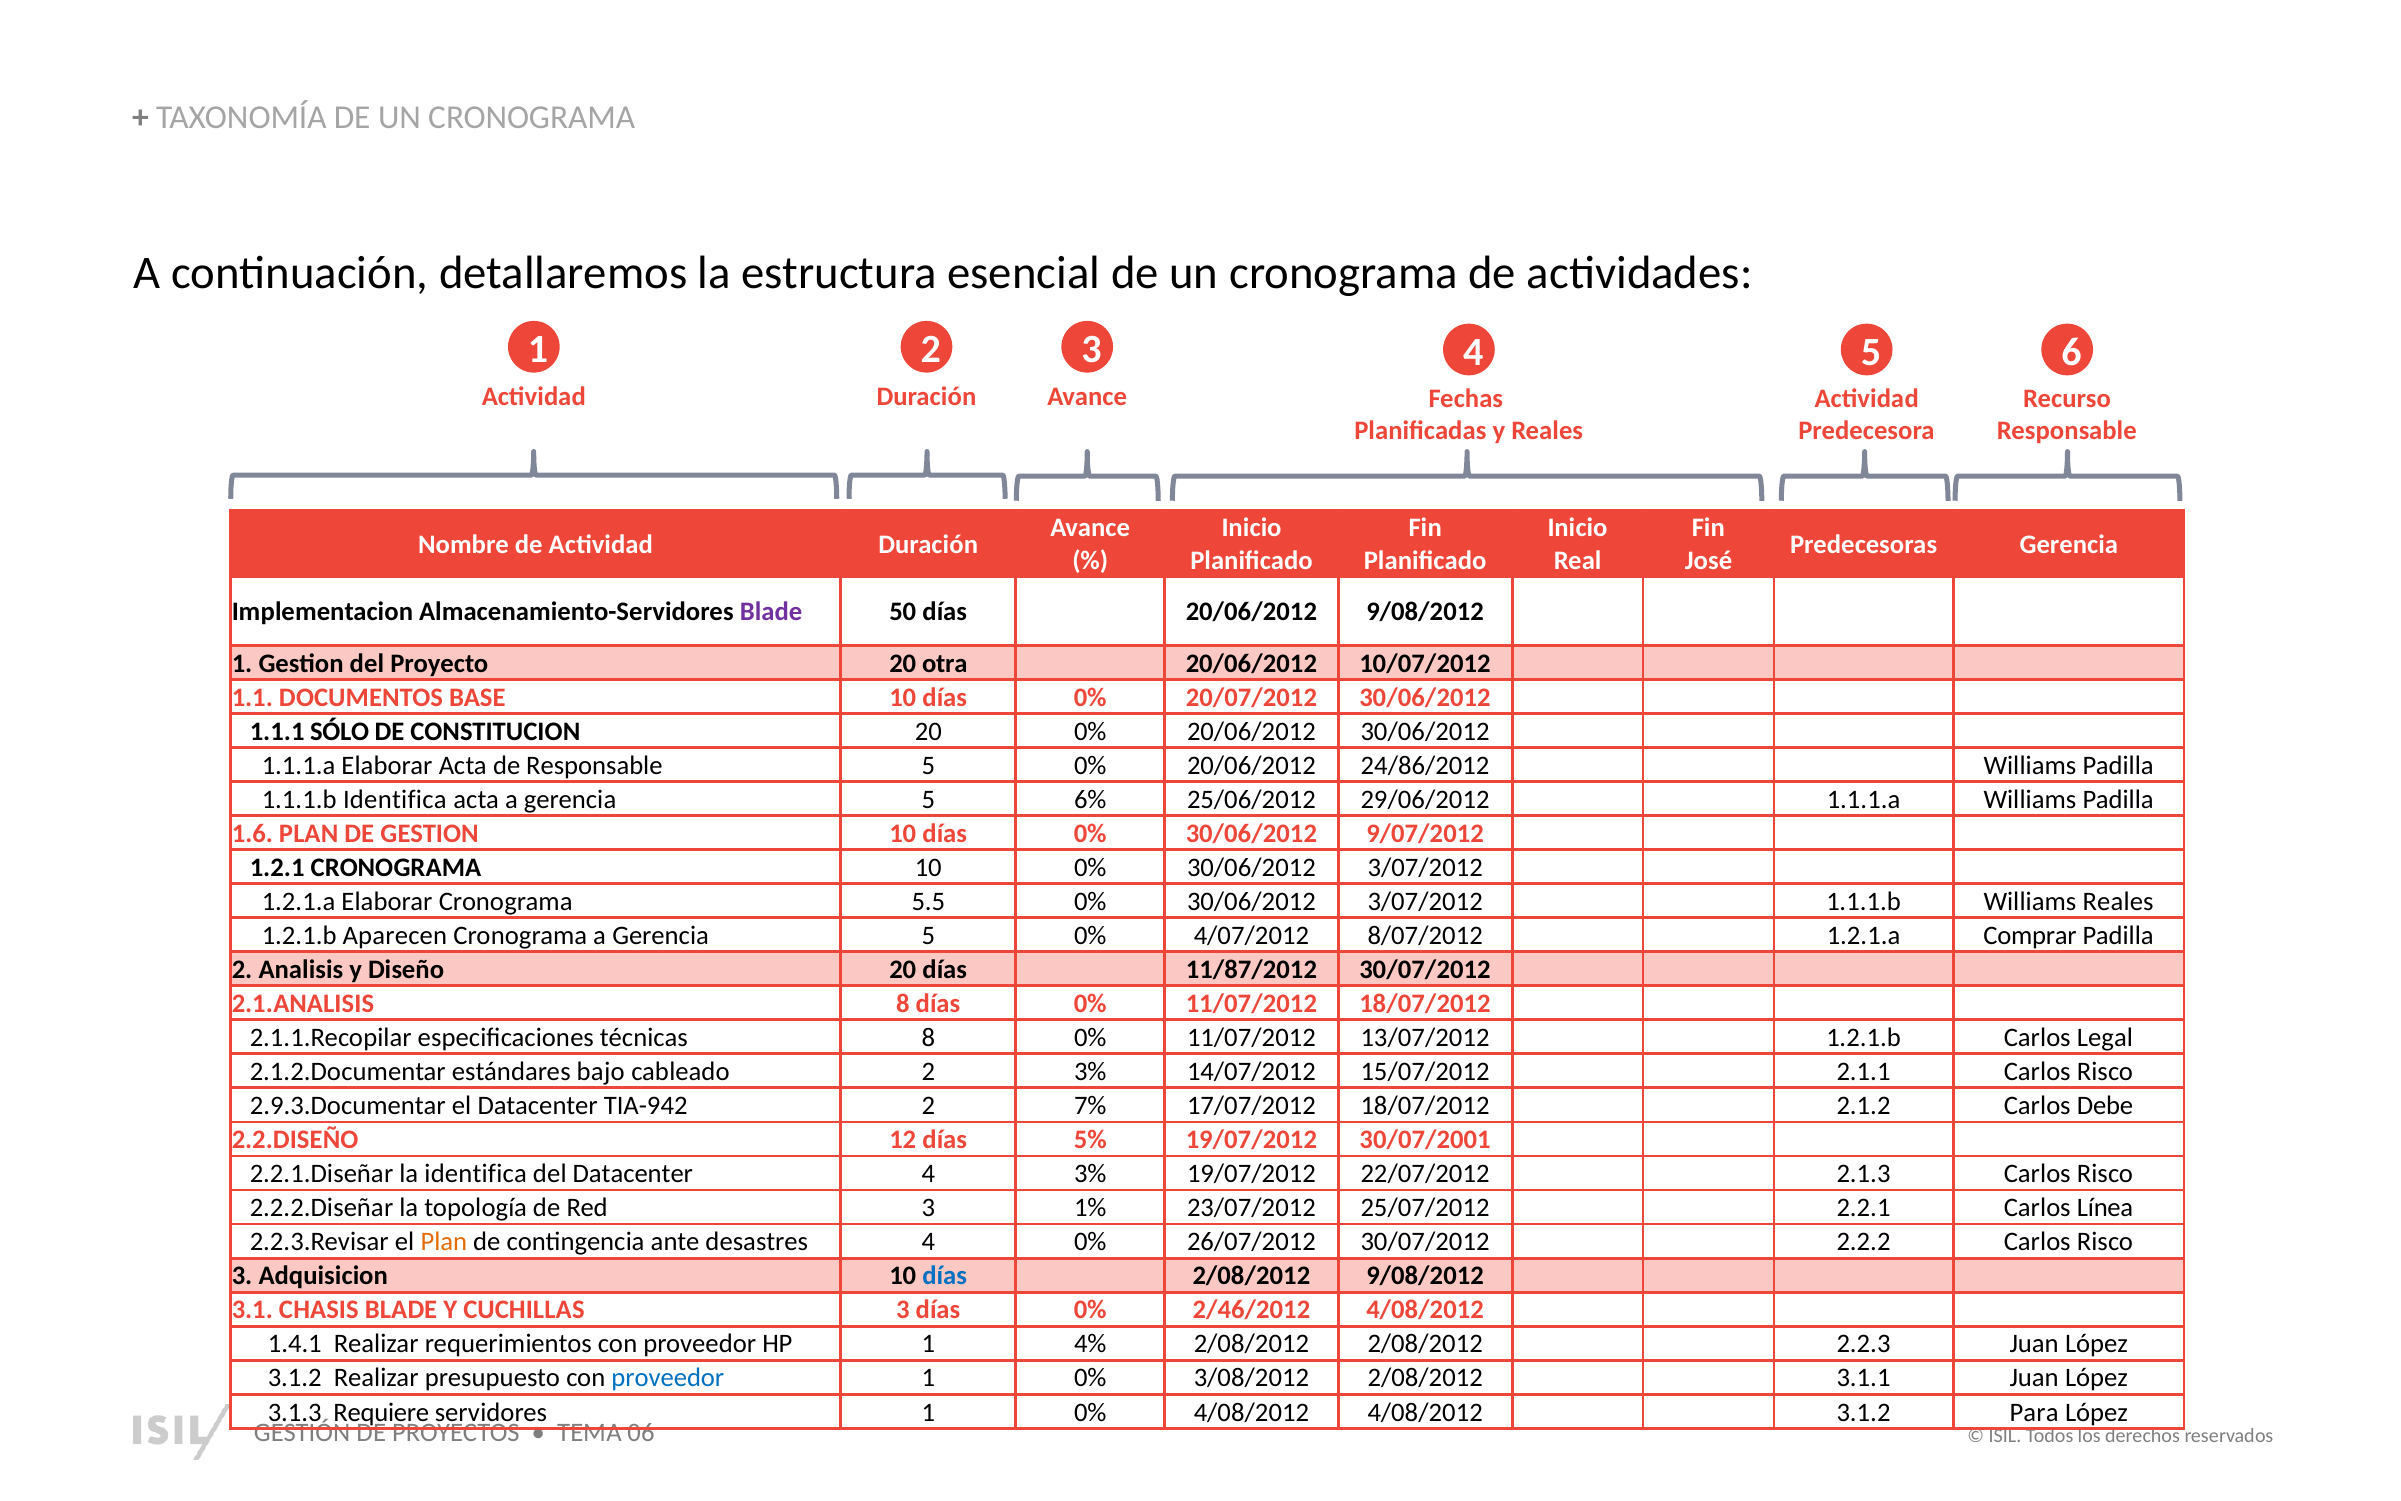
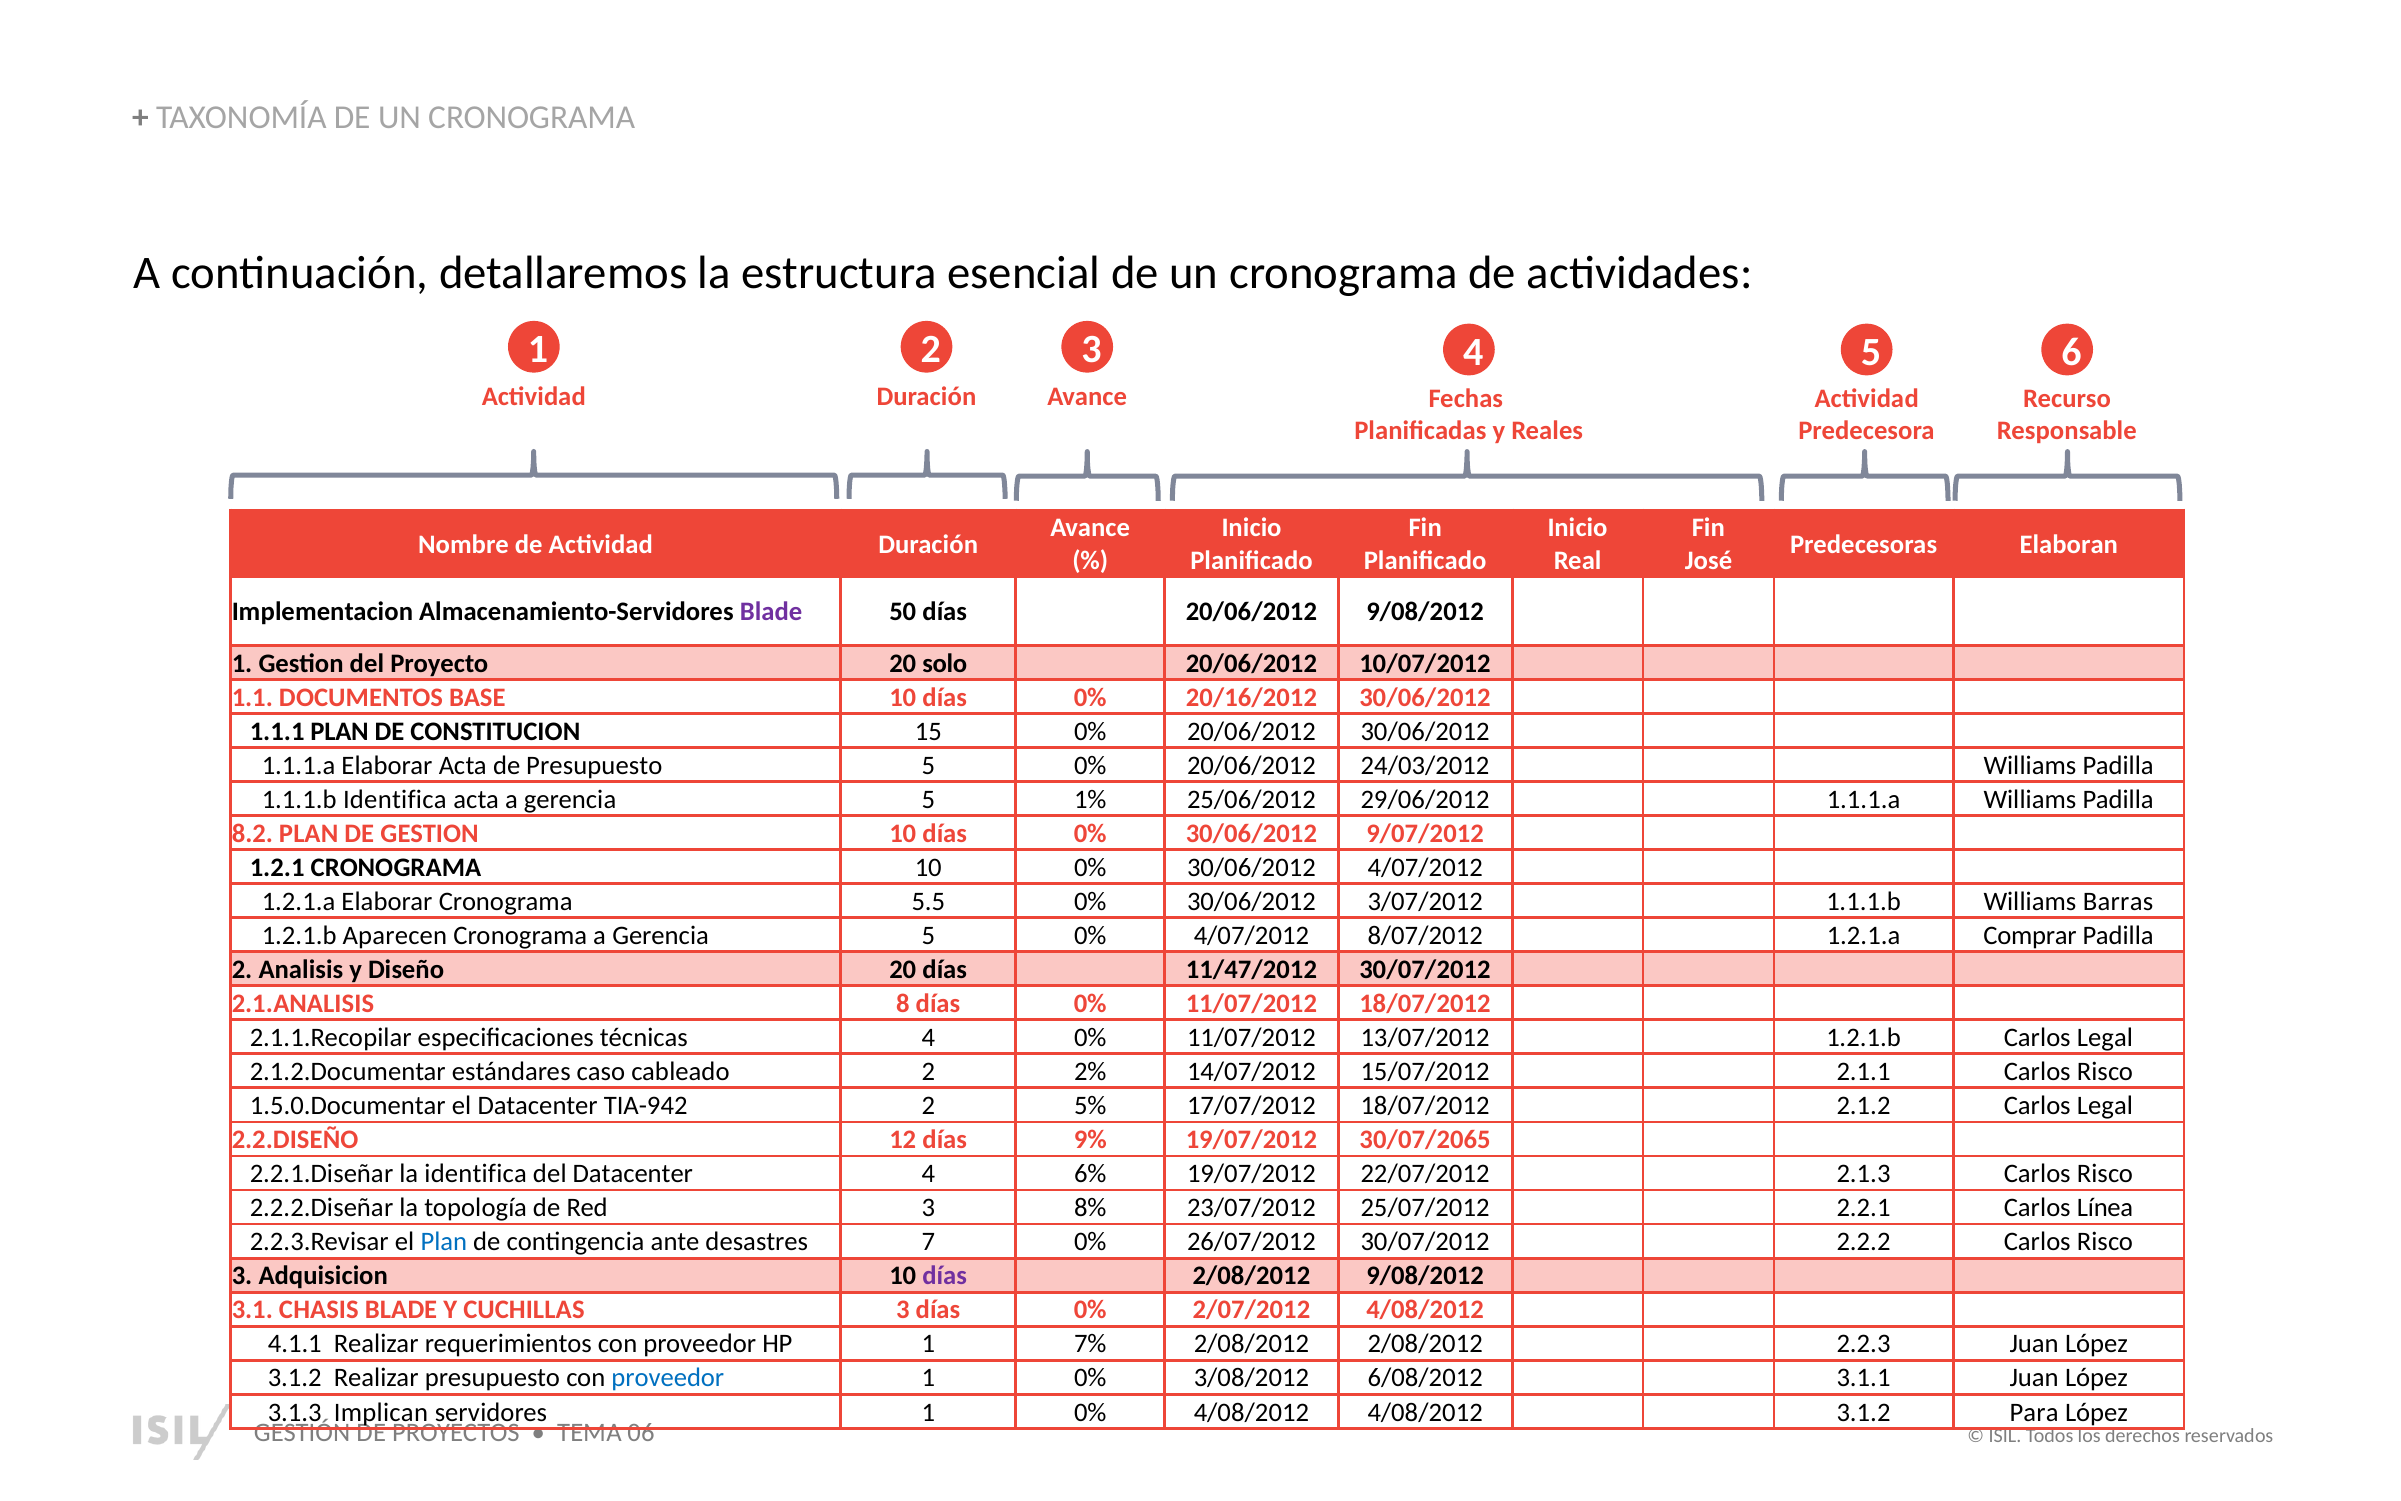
Predecesoras Gerencia: Gerencia -> Elaboran (2069, 544)
otra: otra -> solo (945, 663)
20/07/2012: 20/07/2012 -> 20/16/2012 (1251, 697)
1.1.1 SÓLO: SÓLO -> PLAN (340, 731)
CONSTITUCION 20: 20 -> 15 (928, 731)
de Responsable: Responsable -> Presupuesto (594, 765)
24/86/2012: 24/86/2012 -> 24/03/2012 (1425, 765)
6%: 6% -> 1% (1090, 799)
1.6: 1.6 -> 8.2 (252, 833)
10 0% 30/06/2012 3/07/2012: 3/07/2012 -> 4/07/2012 (1425, 867)
Williams Reales: Reales -> Barras (2118, 901)
11/87/2012: 11/87/2012 -> 11/47/2012 (1251, 969)
técnicas 8: 8 -> 4 (928, 1038)
bajo: bajo -> caso (601, 1072)
2 3%: 3% -> 2% (1090, 1072)
2.9.3.Documentar: 2.9.3.Documentar -> 1.5.0.Documentar (348, 1106)
7%: 7% -> 5% (1090, 1106)
2.1.2 Carlos Debe: Debe -> Legal (2105, 1106)
5%: 5% -> 9% (1090, 1140)
30/07/2001: 30/07/2001 -> 30/07/2065 (1425, 1140)
4 3%: 3% -> 6% (1090, 1174)
1%: 1% -> 8% (1090, 1208)
Plan colour: orange -> blue (444, 1242)
desastres 4: 4 -> 7 (928, 1242)
días colour: blue -> purple (945, 1276)
2/46/2012: 2/46/2012 -> 2/07/2012 (1251, 1310)
1.4.1: 1.4.1 -> 4.1.1 (295, 1344)
4%: 4% -> 7% (1090, 1344)
3/08/2012 2/08/2012: 2/08/2012 -> 6/08/2012 (1425, 1378)
Requiere: Requiere -> Implican (381, 1412)
